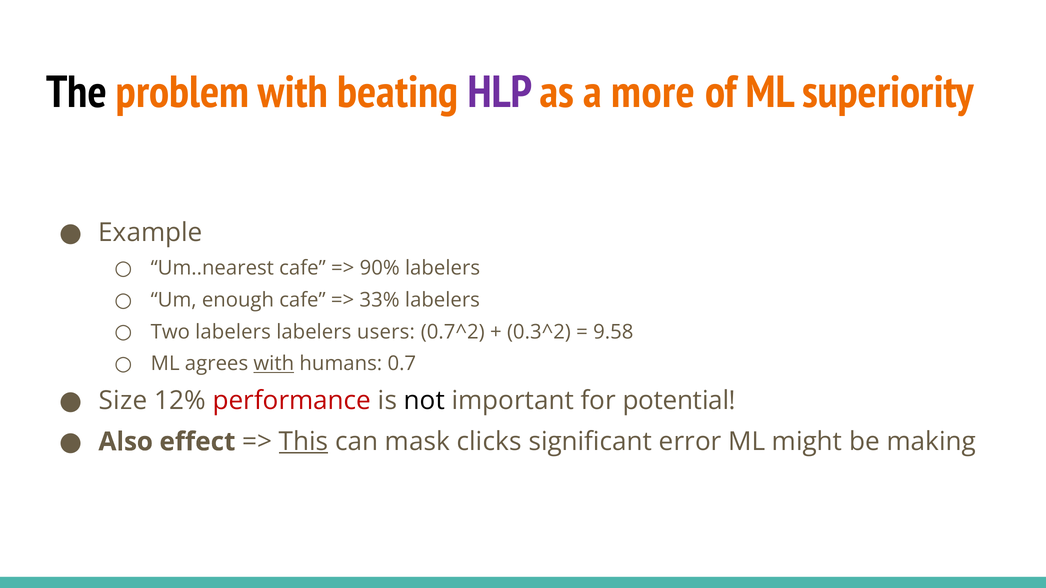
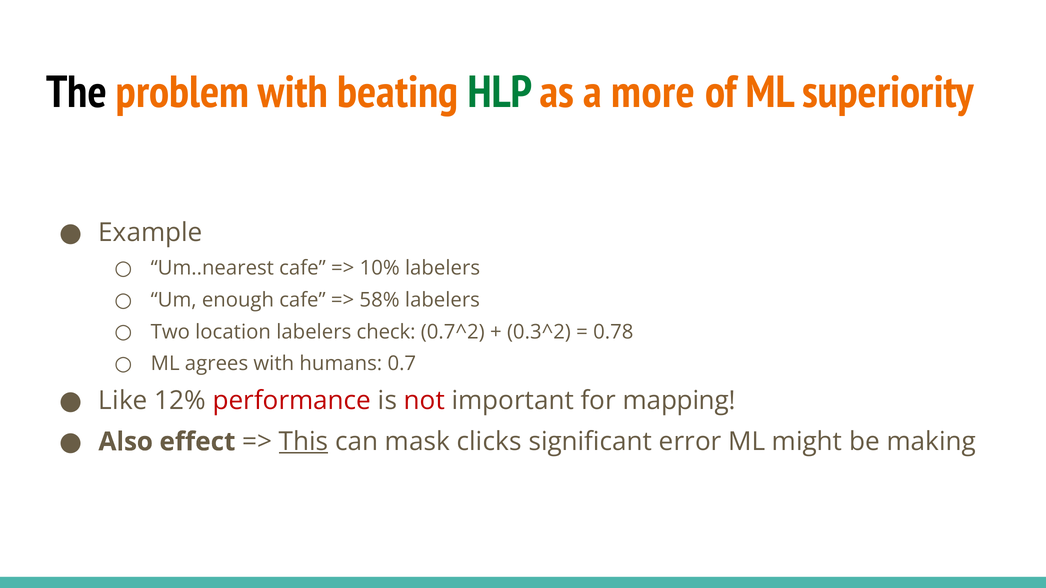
HLP colour: purple -> green (500, 92)
90%: 90% -> 10% (380, 268)
33%: 33% -> 58% (380, 300)
Two labelers: labelers -> location (233, 332)
users: users -> check (386, 332)
9.58: 9.58 -> 0.78 (613, 332)
with underline: present -> none (274, 364)
Size: Size -> Like (123, 401)
not colour: black -> red (424, 401)
potential: potential -> mapping (679, 401)
